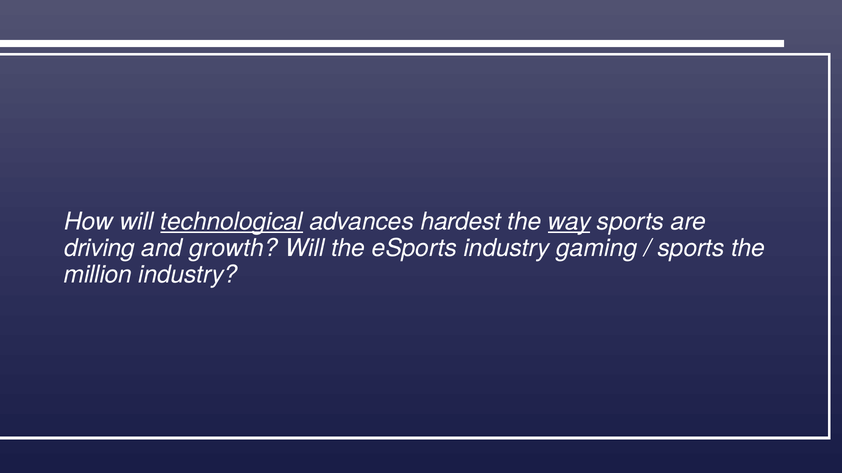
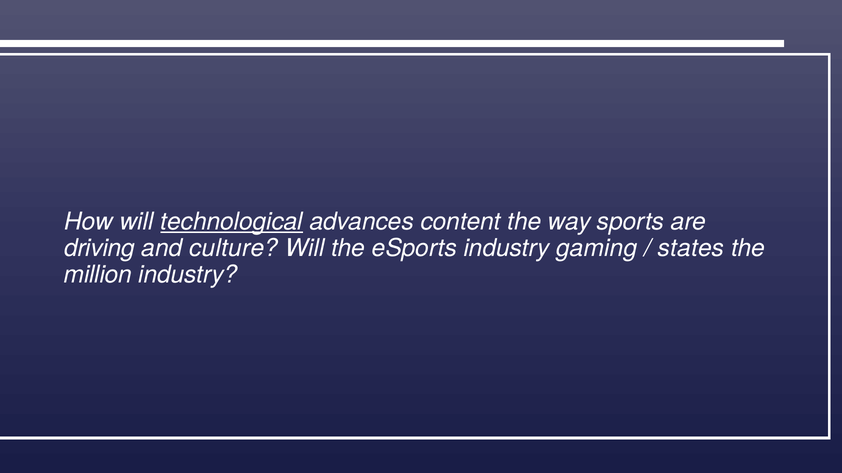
hardest: hardest -> content (461, 222)
way underline: present -> none (569, 222)
growth: growth -> culture (234, 248)
sports: sports -> states (691, 248)
